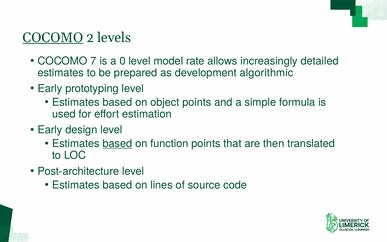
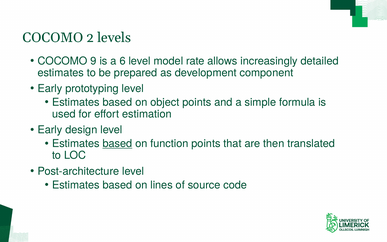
COCOMO underline: present -> none (53, 37)
7: 7 -> 9 (94, 61)
0: 0 -> 6 (123, 61)
algorithmic: algorithmic -> component (267, 73)
